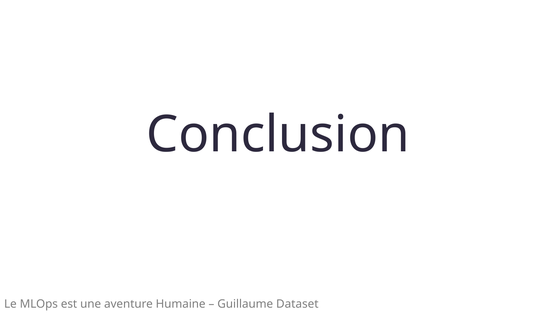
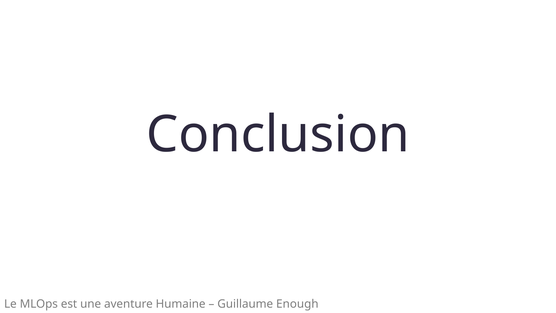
Dataset: Dataset -> Enough (297, 304)
